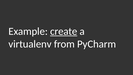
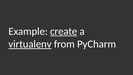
virtualenv underline: none -> present (30, 44)
